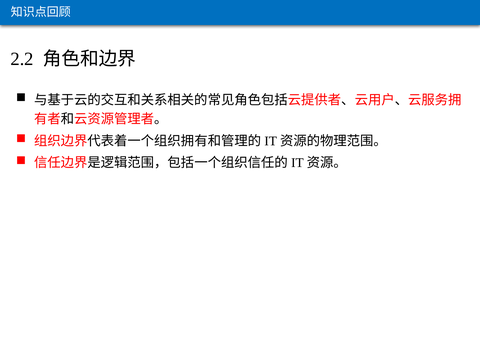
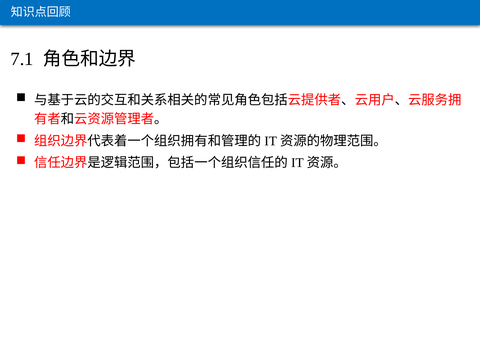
2.2: 2.2 -> 7.1 (22, 59)
